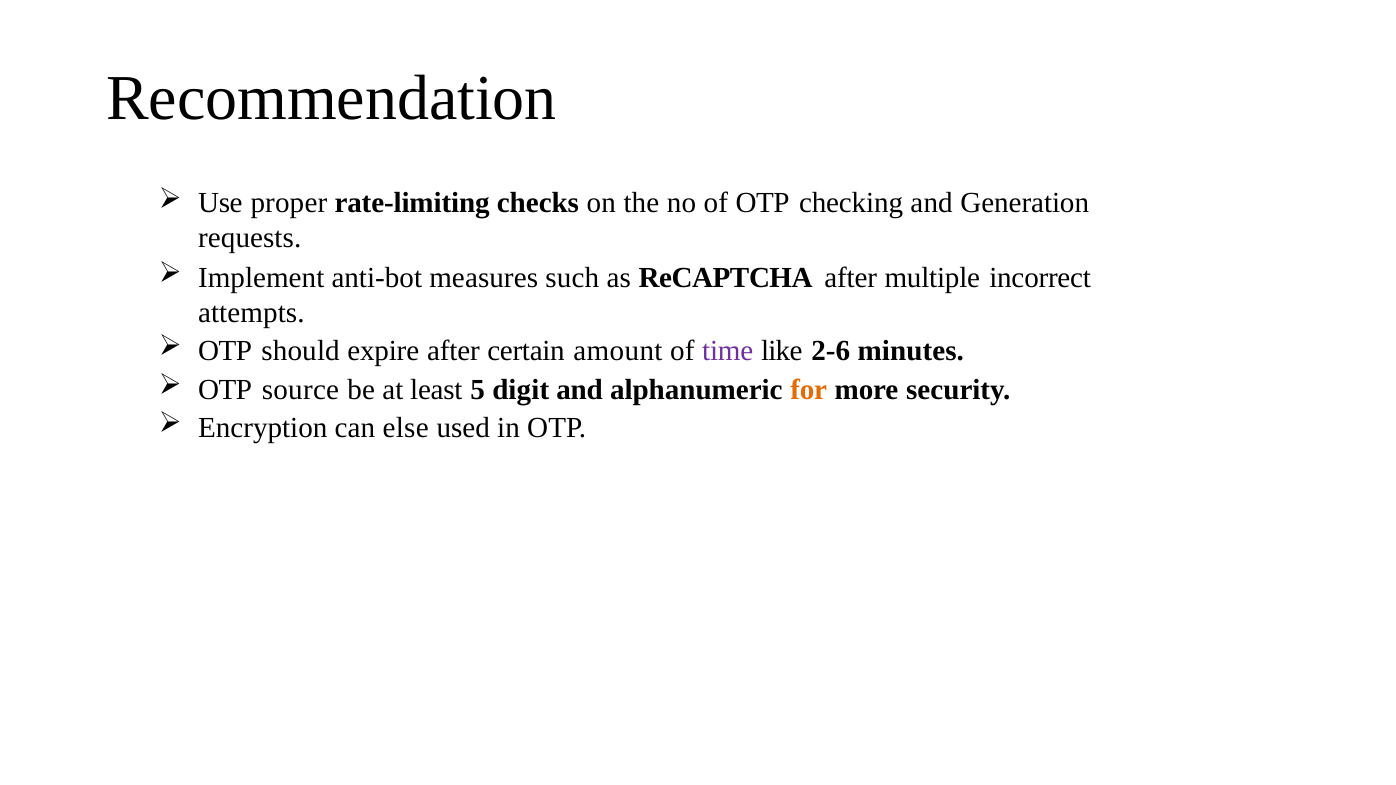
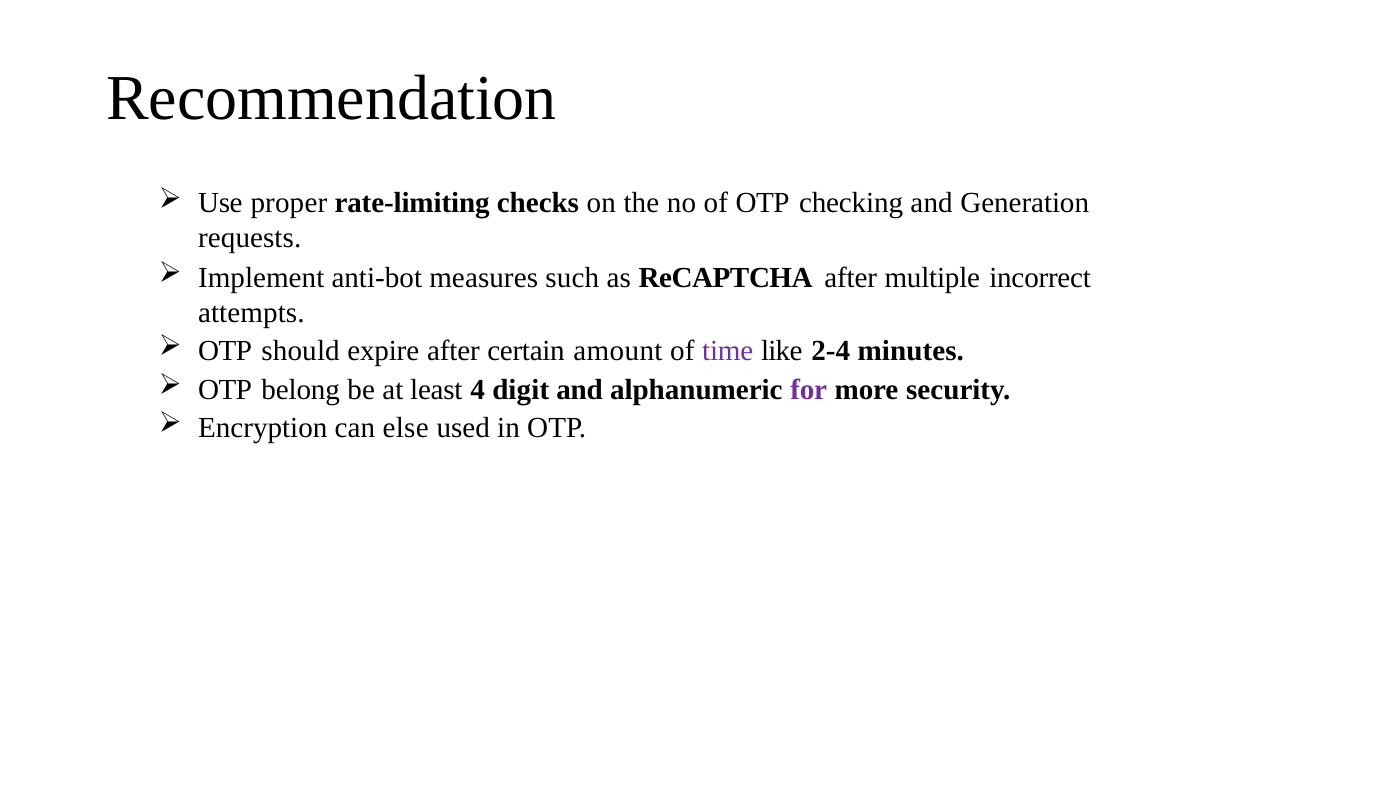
2-6: 2-6 -> 2-4 (831, 351)
source: source -> belong (301, 390)
5: 5 -> 4 (478, 390)
for colour: orange -> purple (809, 390)
